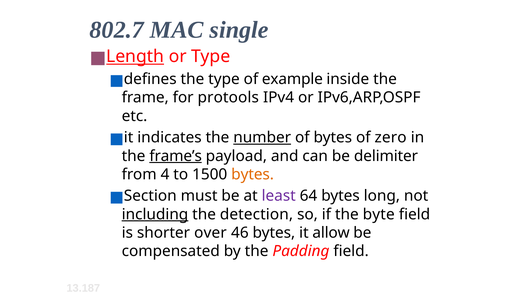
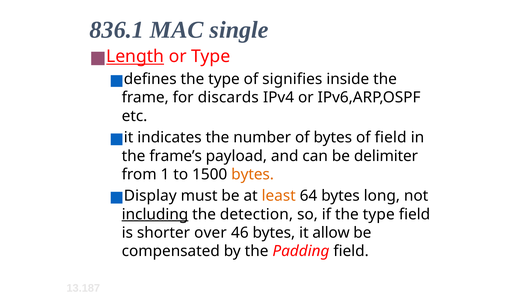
802.7: 802.7 -> 836.1 (117, 30)
example: example -> signifies (292, 79)
protools: protools -> discards (228, 98)
number underline: present -> none (262, 138)
of zero: zero -> field (391, 138)
frame’s underline: present -> none (176, 156)
4: 4 -> 1 (165, 175)
Section: Section -> Display (150, 196)
least colour: purple -> orange (279, 196)
if the byte: byte -> type (379, 215)
